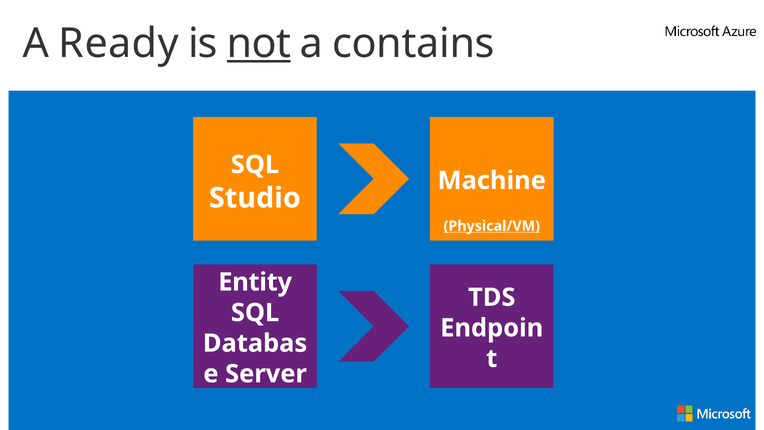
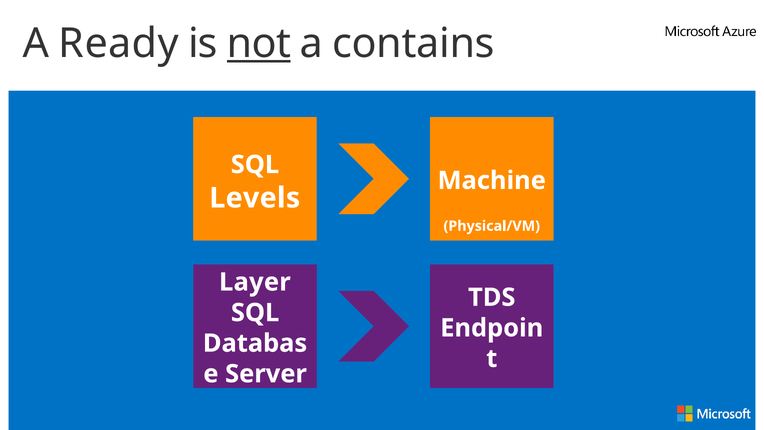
Studio: Studio -> Levels (255, 198)
Physical/VM underline: present -> none (492, 226)
Entity: Entity -> Layer (255, 282)
